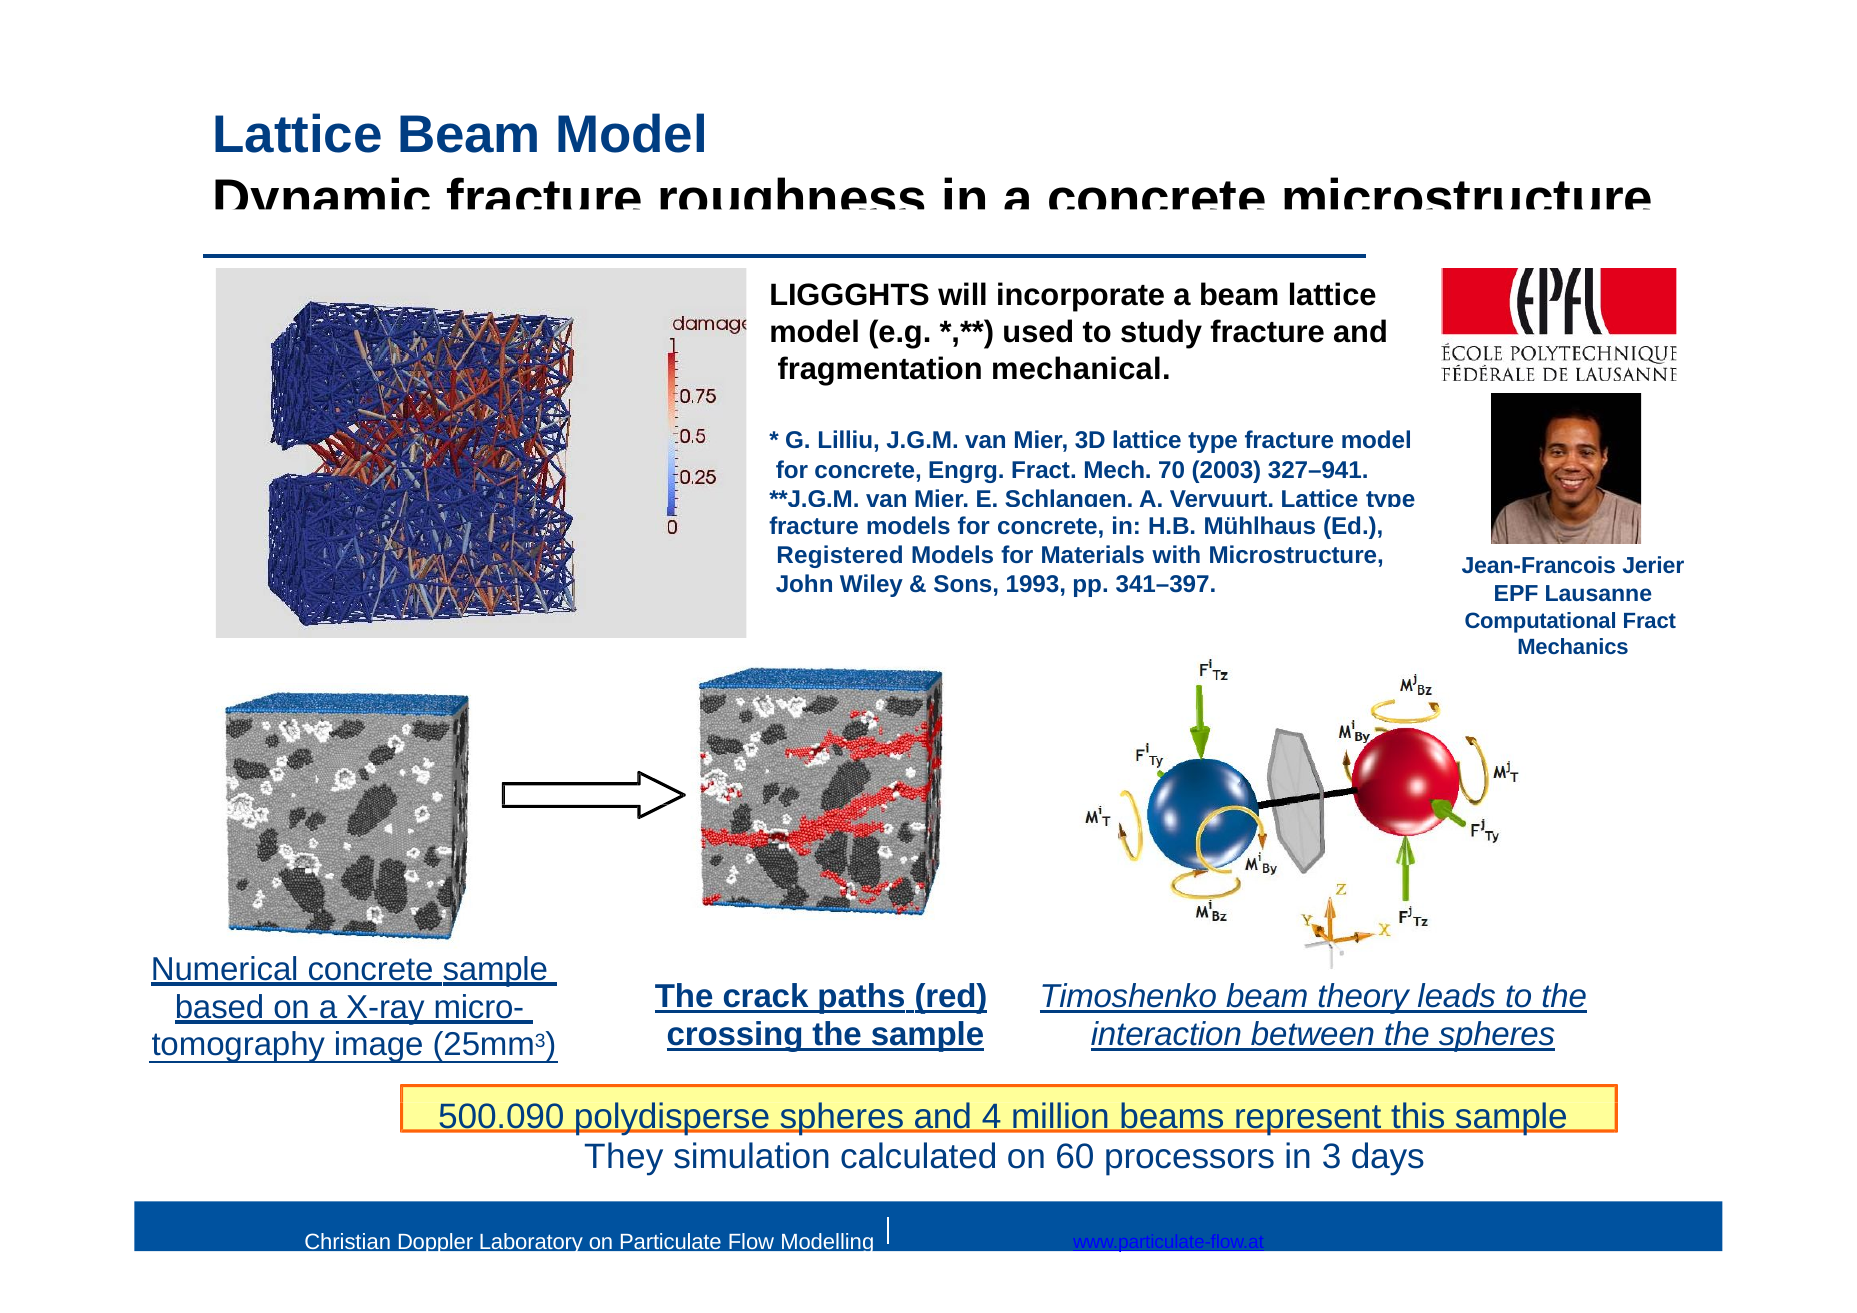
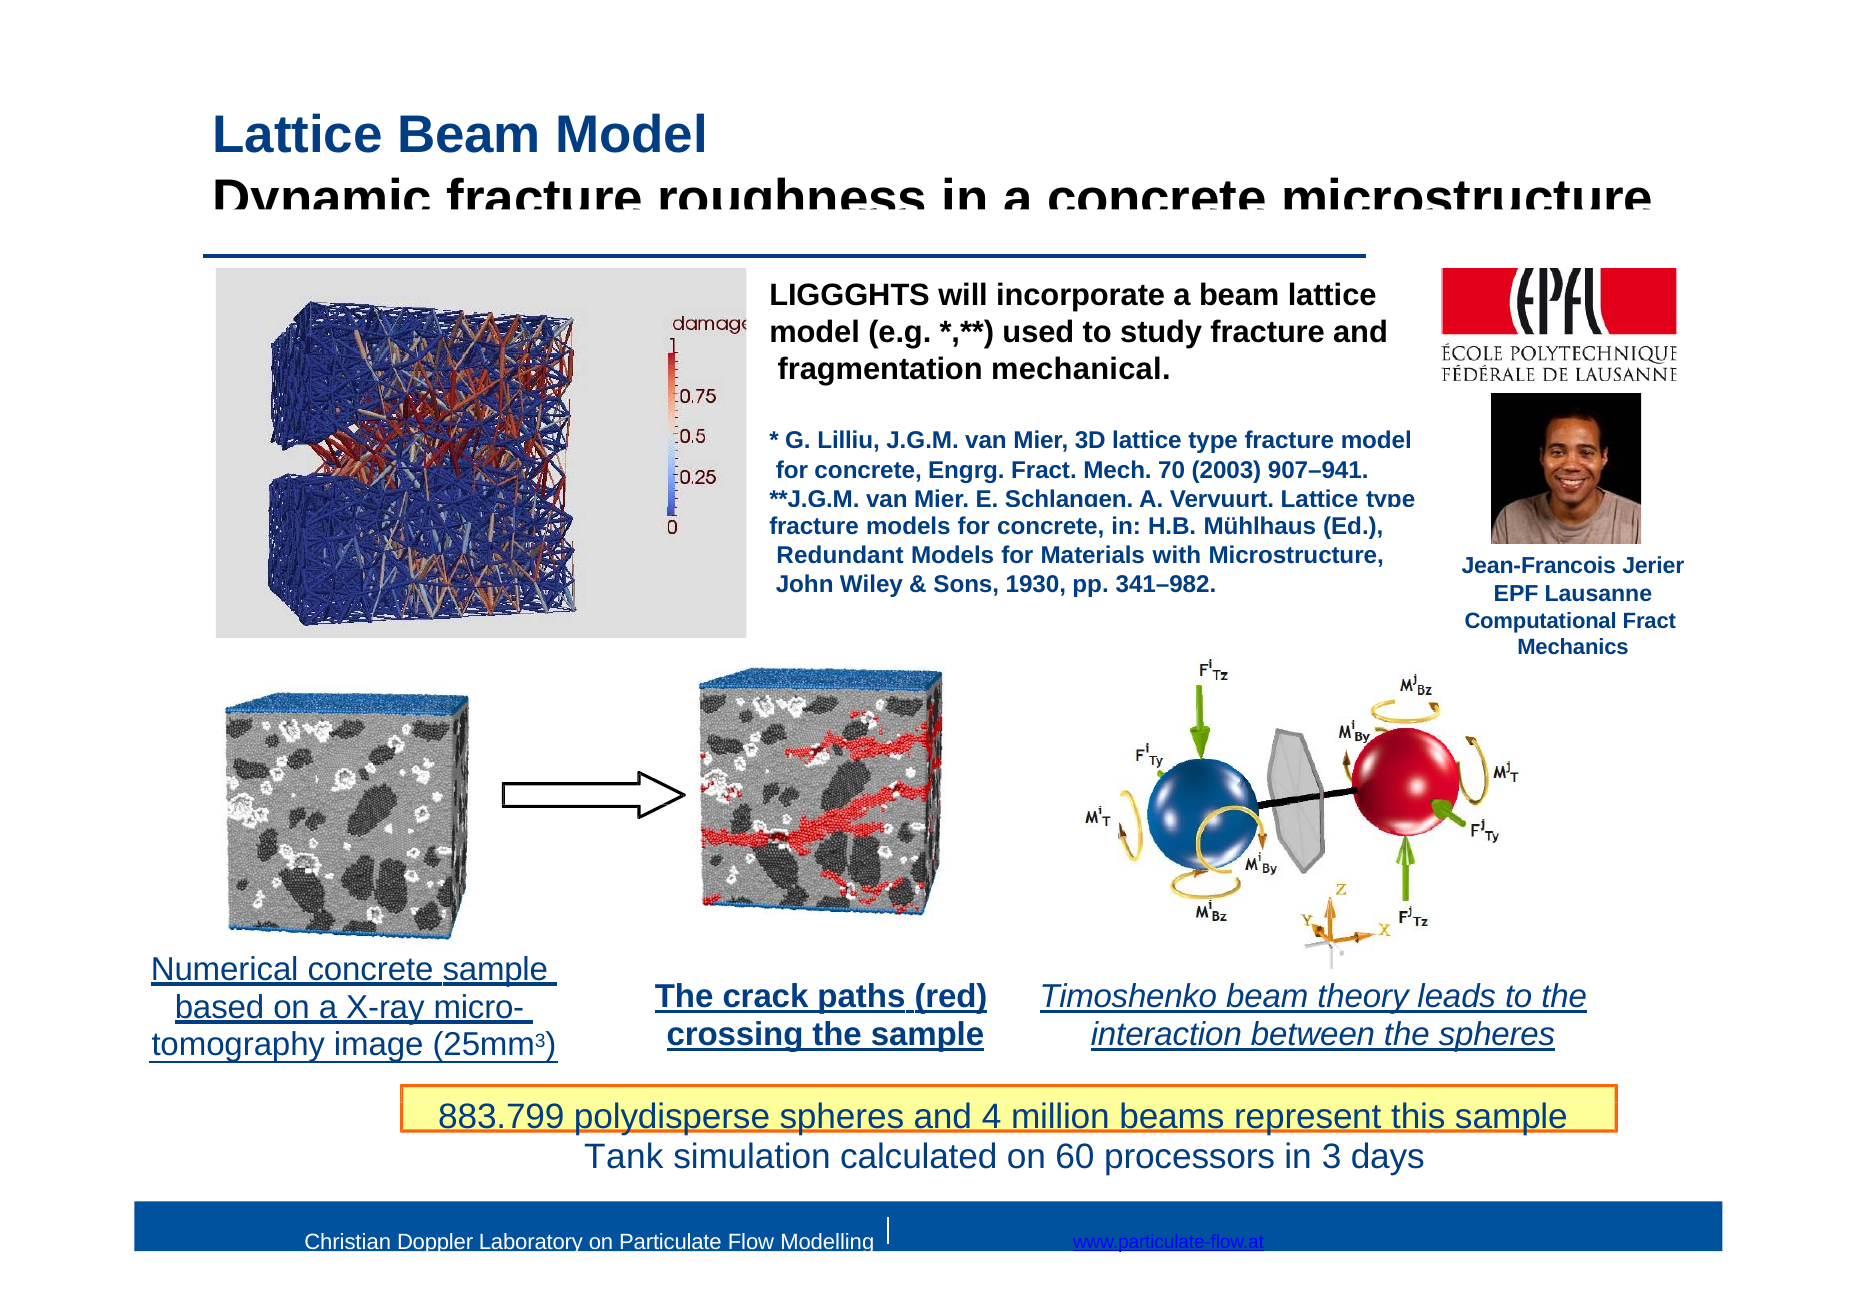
327–941: 327–941 -> 907–941 (1318, 470)
Registered: Registered -> Redundant (840, 556)
1993: 1993 -> 1930 (1036, 585)
341–397: 341–397 -> 341–982 (1166, 585)
500.090: 500.090 -> 883.799 (501, 1117)
They: They -> Tank (624, 1157)
